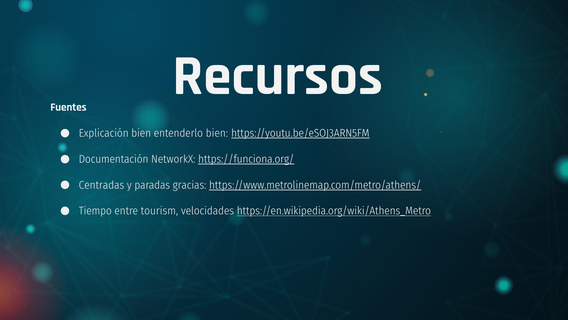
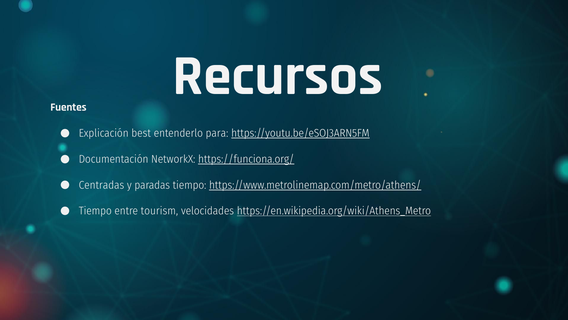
Explicación bien: bien -> best (141, 133)
entenderlo bien: bien -> para (217, 133)
paradas gracias: gracias -> tiempo (190, 185)
